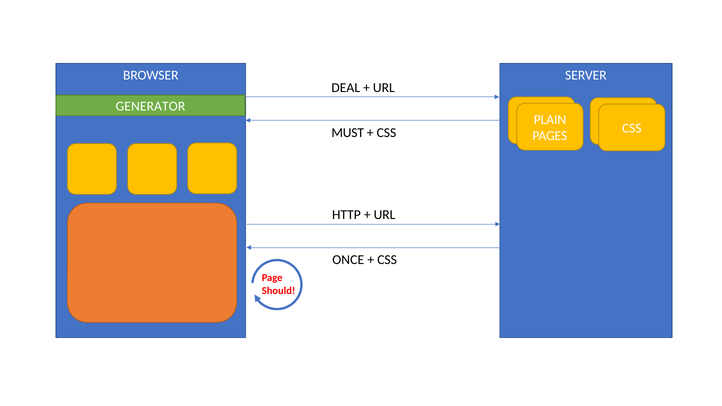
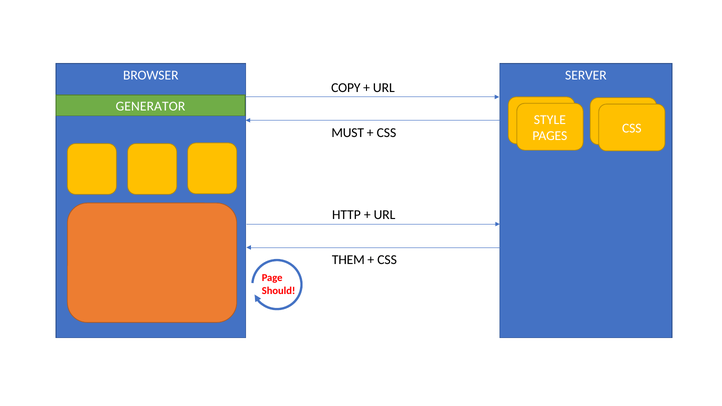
DEAL: DEAL -> COPY (346, 88)
PLAIN: PLAIN -> STYLE (550, 120)
ONCE: ONCE -> THEM (348, 260)
